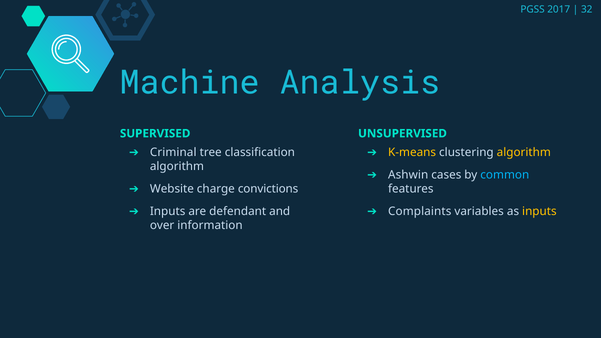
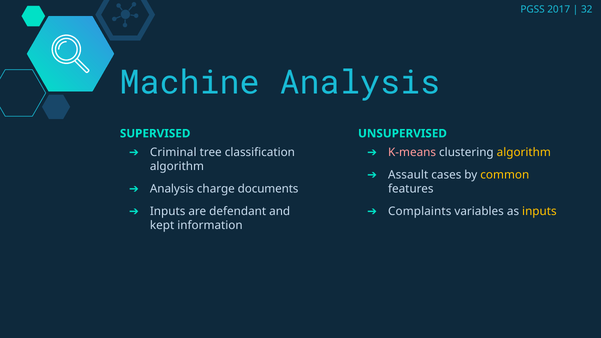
K-means colour: yellow -> pink (412, 153)
Ashwin: Ashwin -> Assault (408, 175)
common colour: light blue -> yellow (505, 175)
Website: Website -> Analysis (172, 189)
convictions: convictions -> documents (268, 189)
over: over -> kept (162, 225)
